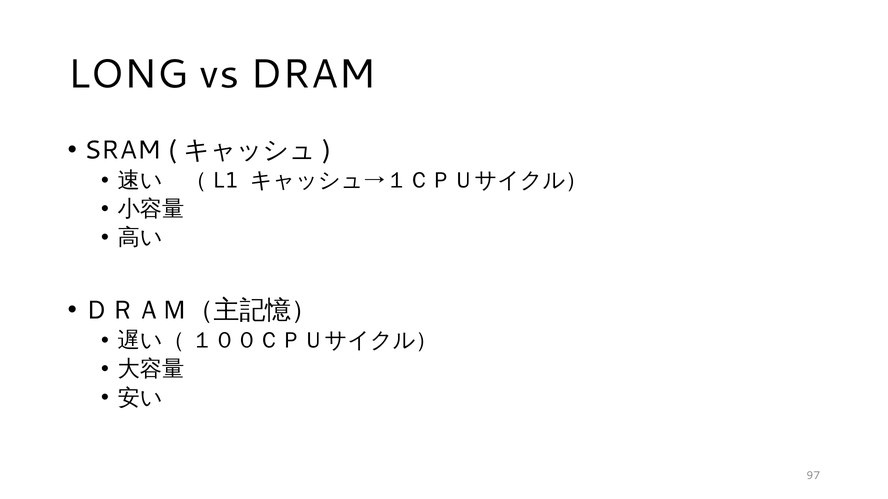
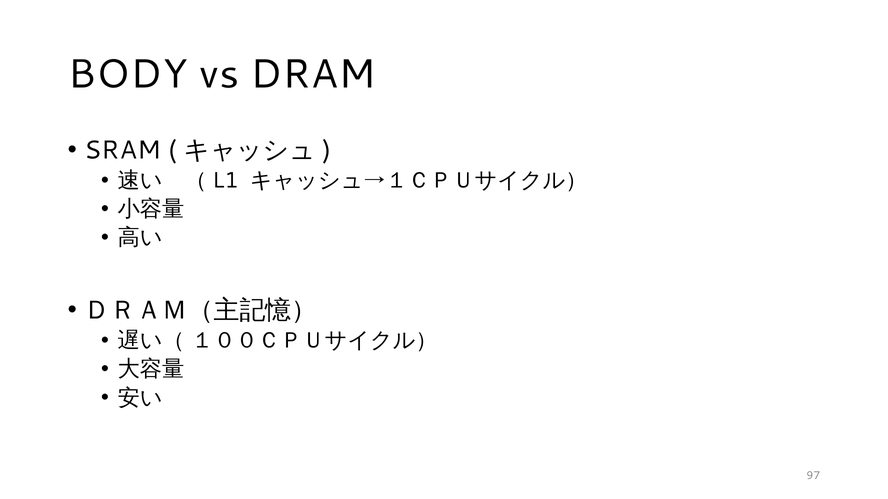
LONG: LONG -> BODY (128, 75)
